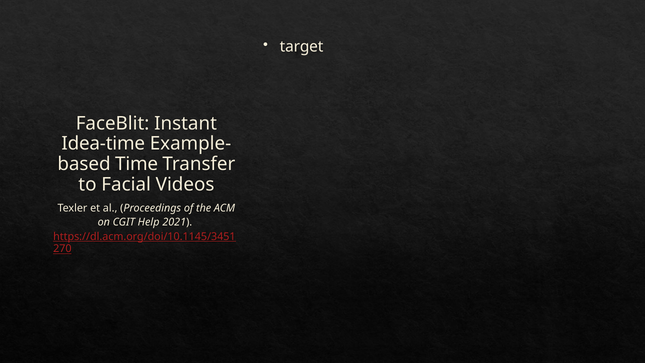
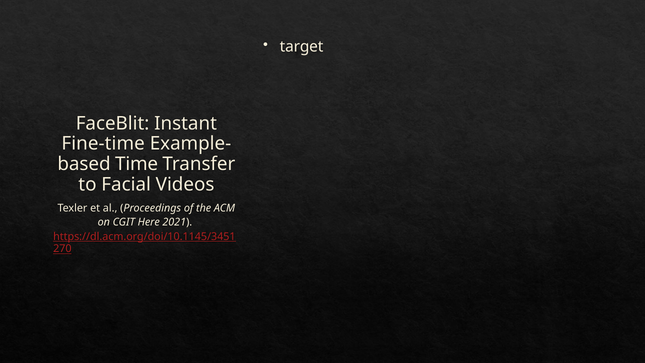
Idea-time: Idea-time -> Fine-time (103, 144)
Help: Help -> Here (149, 222)
